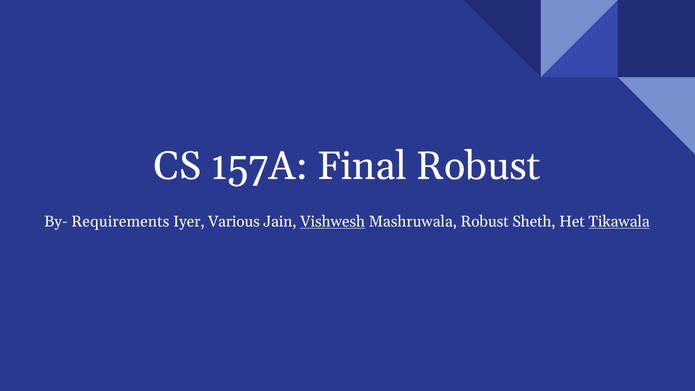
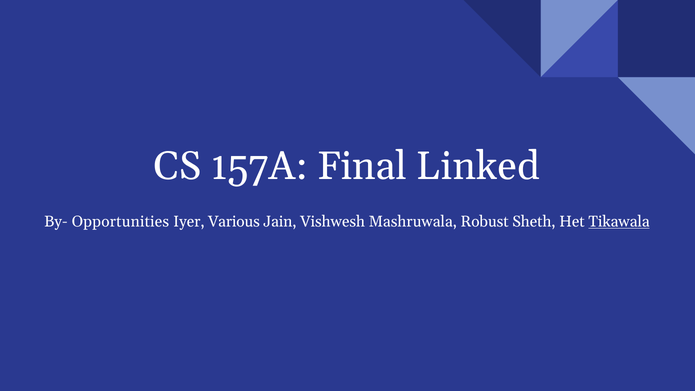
Final Robust: Robust -> Linked (478, 166)
Requirements: Requirements -> Opportunities (120, 222)
Vishwesh underline: present -> none (333, 222)
